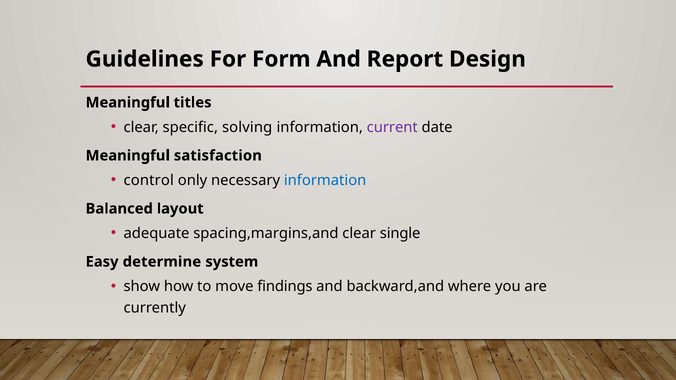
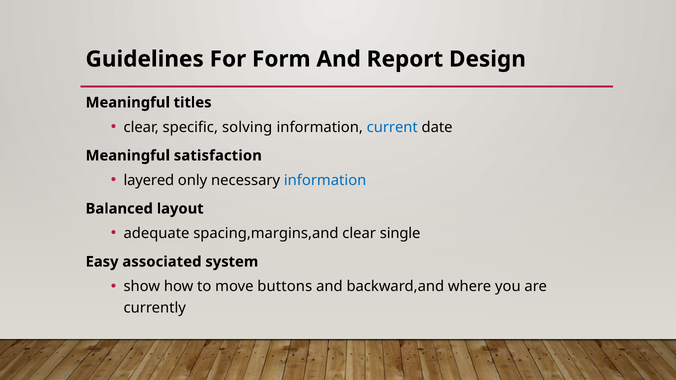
current colour: purple -> blue (392, 127)
control: control -> layered (149, 180)
determine: determine -> associated (162, 262)
findings: findings -> buttons (285, 287)
